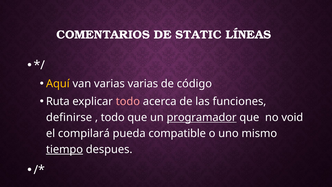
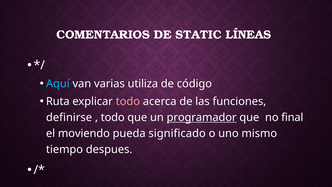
Aquí colour: yellow -> light blue (58, 84)
varias varias: varias -> utiliza (143, 84)
void: void -> final (292, 117)
compilará: compilará -> moviendo (84, 133)
compatible: compatible -> significado (177, 133)
tiempo underline: present -> none (65, 149)
